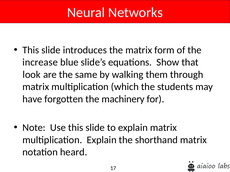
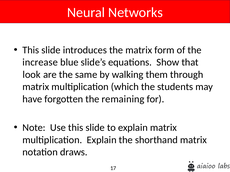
machinery: machinery -> remaining (123, 99)
heard: heard -> draws (74, 153)
